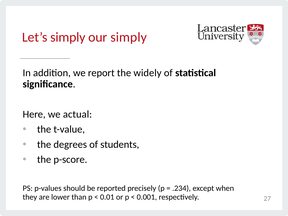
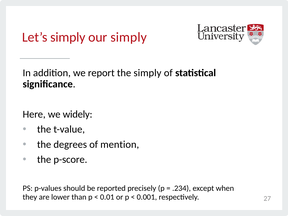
the widely: widely -> simply (147, 73)
actual: actual -> widely (78, 114)
students: students -> mention (120, 144)
